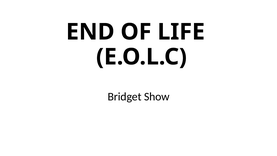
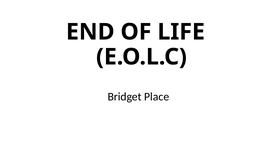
Show: Show -> Place (157, 97)
